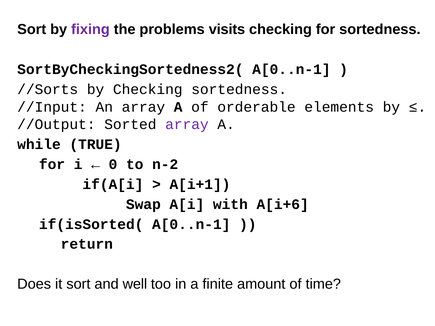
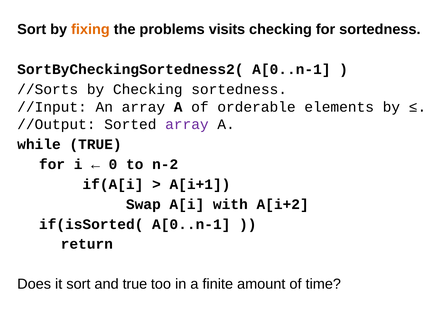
fixing colour: purple -> orange (90, 30)
A[i+6: A[i+6 -> A[i+2 (283, 204)
and well: well -> true (135, 284)
